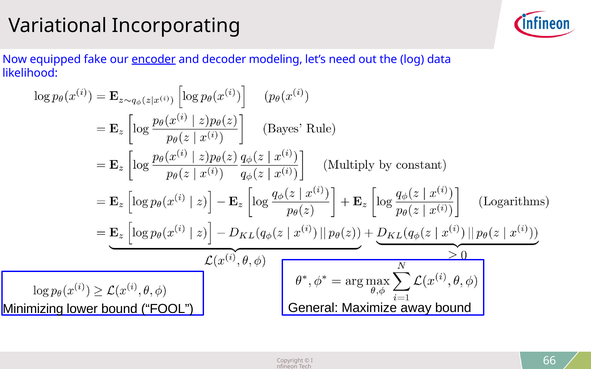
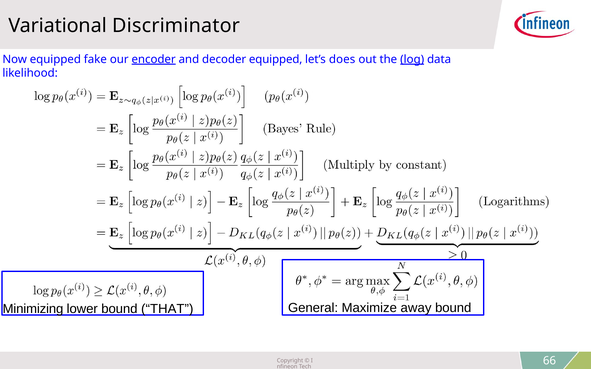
Incorporating: Incorporating -> Discriminator (176, 26)
decoder modeling: modeling -> equipped (276, 59)
need: need -> does (342, 59)
log underline: none -> present (412, 59)
FOOL: FOOL -> THAT (167, 309)
